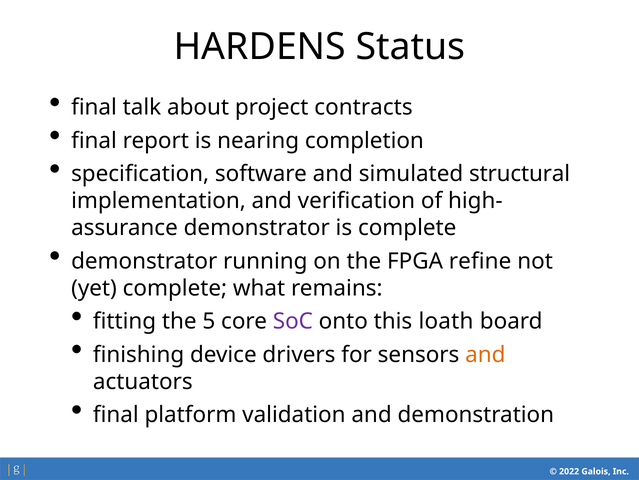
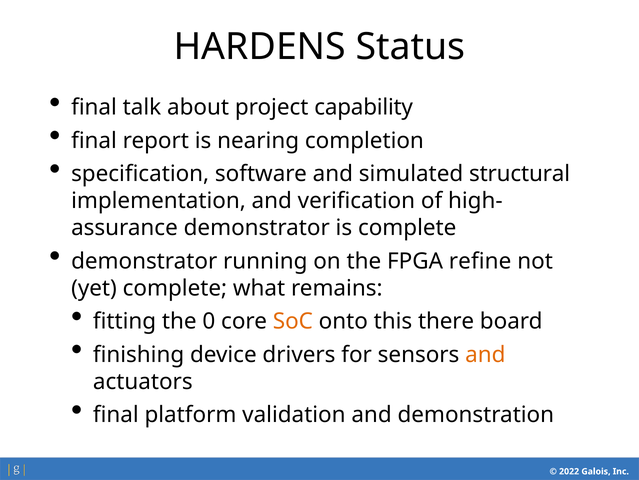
contracts: contracts -> capability (364, 107)
5: 5 -> 0 (209, 321)
SoC colour: purple -> orange (293, 321)
loath: loath -> there (446, 321)
